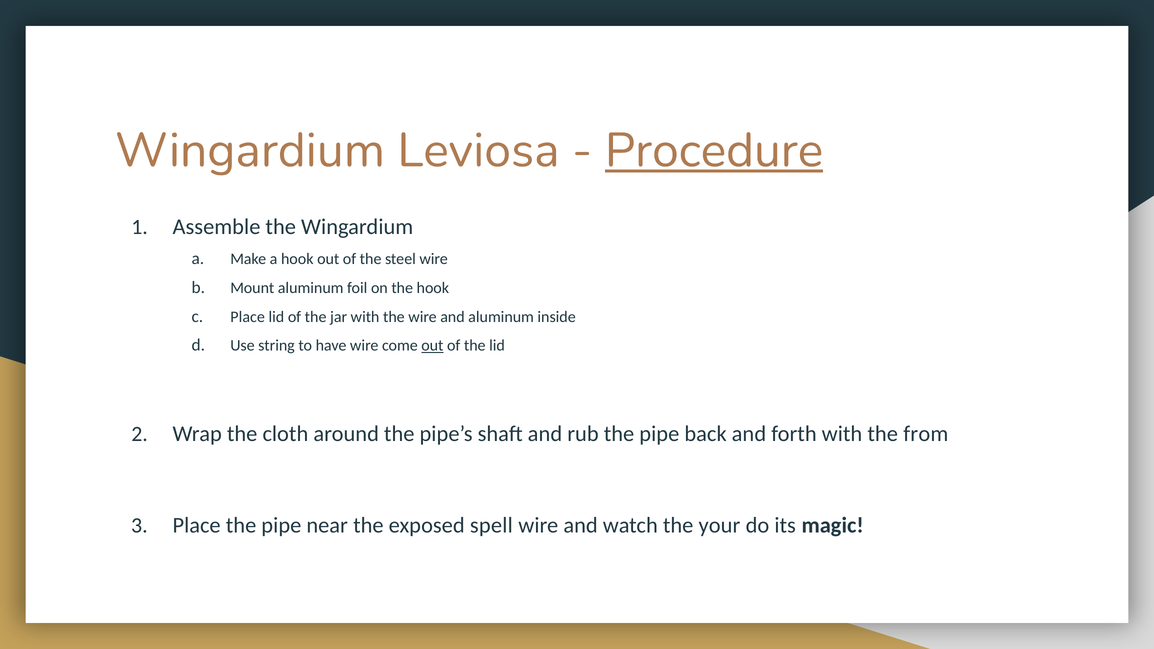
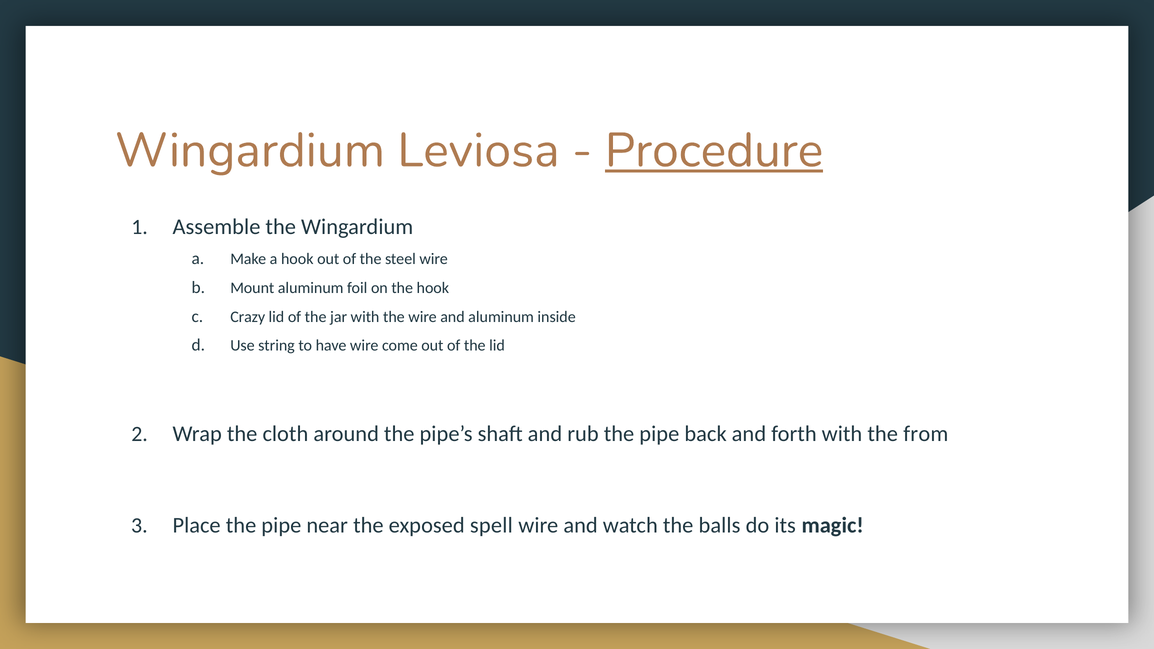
Place: Place -> Crazy (248, 317)
out underline: present -> none (432, 346)
your: your -> balls (719, 525)
